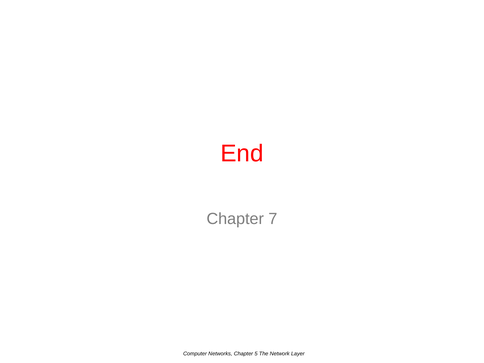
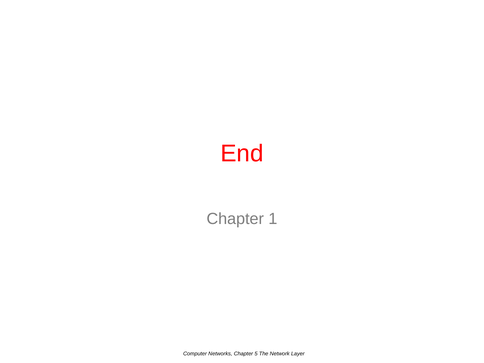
7: 7 -> 1 (273, 219)
